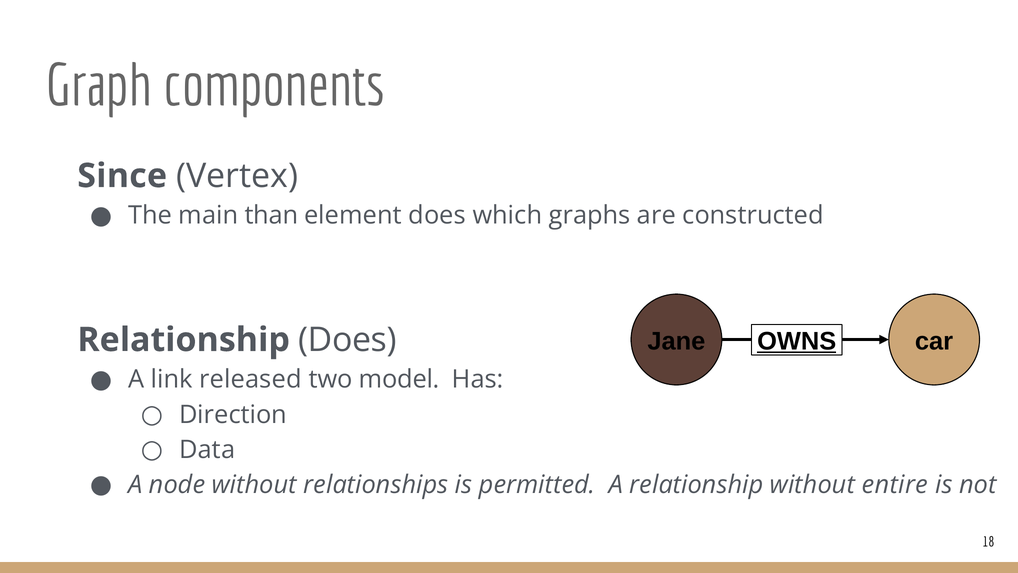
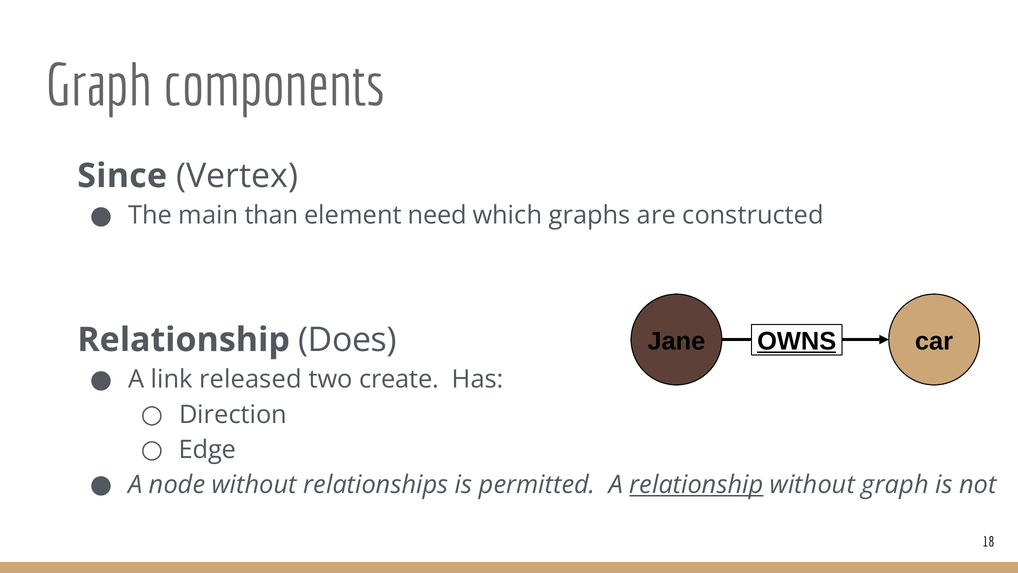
element does: does -> need (437, 215)
model: model -> create (399, 379)
Data: Data -> Edge (207, 449)
relationship underline: none -> present (696, 485)
without entire: entire -> graph (895, 485)
